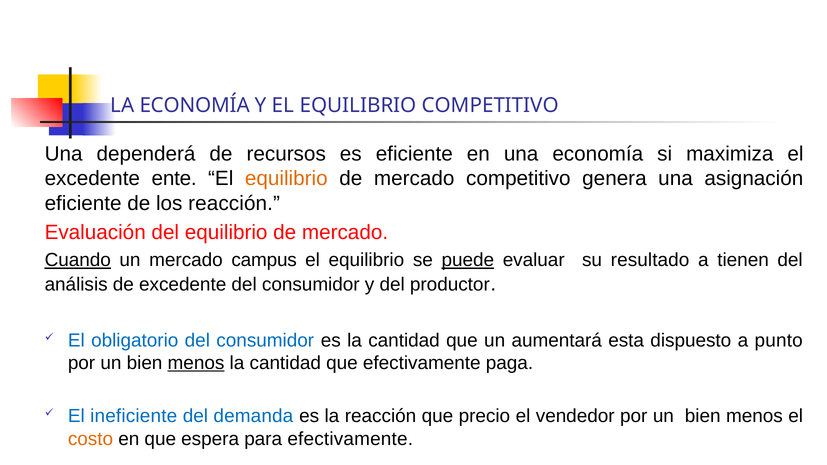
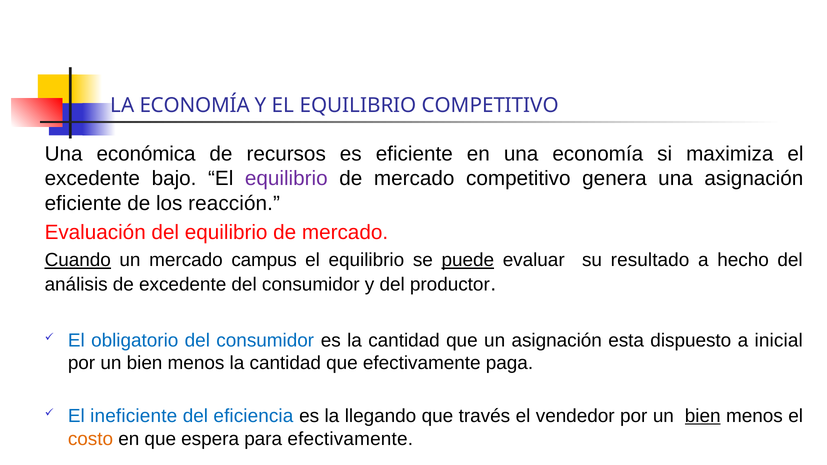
dependerá: dependerá -> económica (146, 154)
ente: ente -> bajo (174, 179)
equilibrio colour: orange -> purple (286, 179)
tienen: tienen -> hecho (743, 260)
un aumentará: aumentará -> asignación (557, 340)
punto: punto -> inicial (779, 340)
menos underline: present -> none (196, 363)
demanda: demanda -> eficiencia (253, 416)
la reacción: reacción -> llegando (381, 416)
precio: precio -> través (484, 416)
bien underline: none -> present (703, 416)
